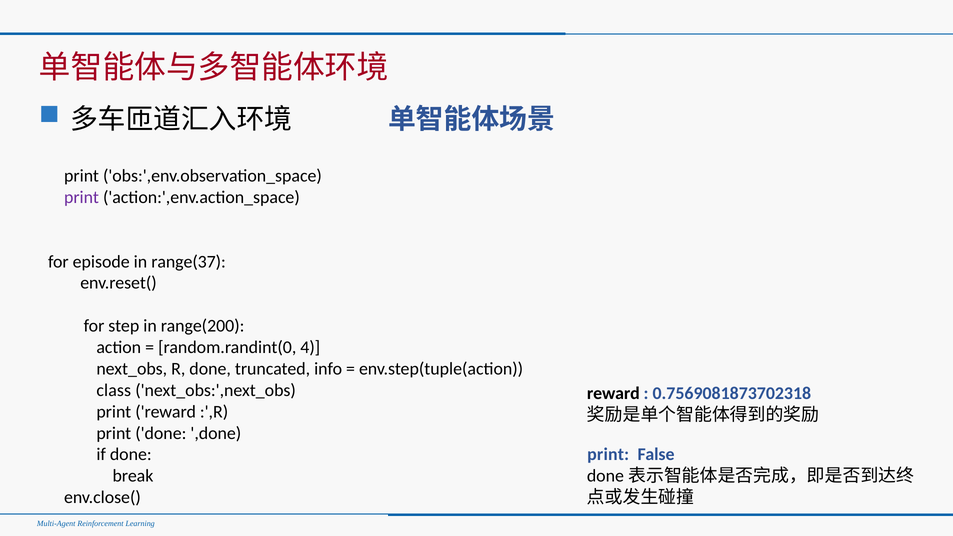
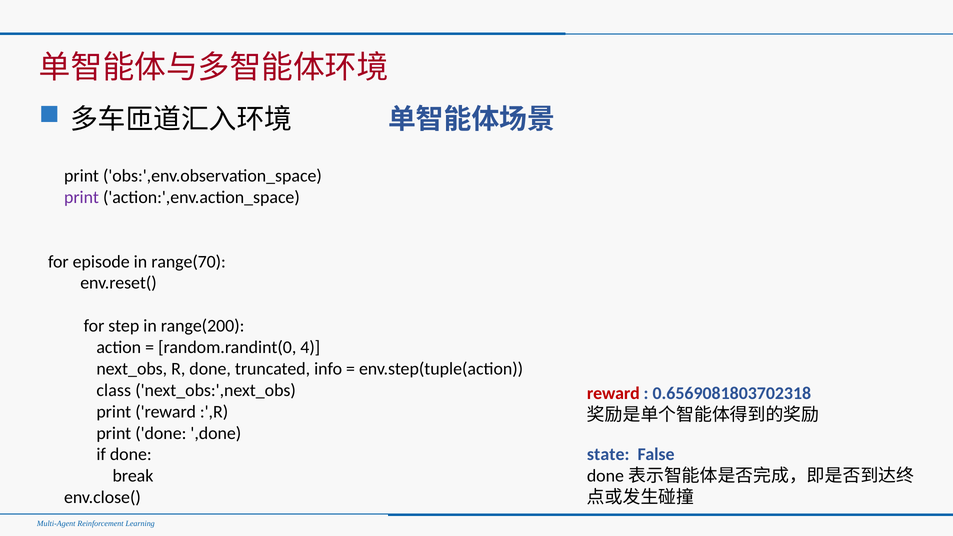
range(37: range(37 -> range(70 (189, 262)
reward colour: black -> red (613, 393)
0.7569081873702318: 0.7569081873702318 -> 0.6569081803702318 (732, 393)
print: print -> state (608, 454)
